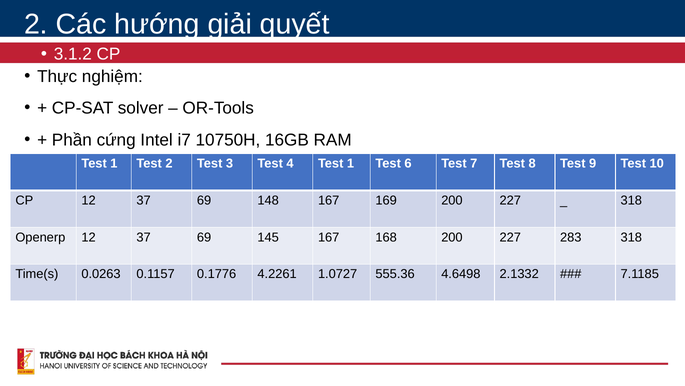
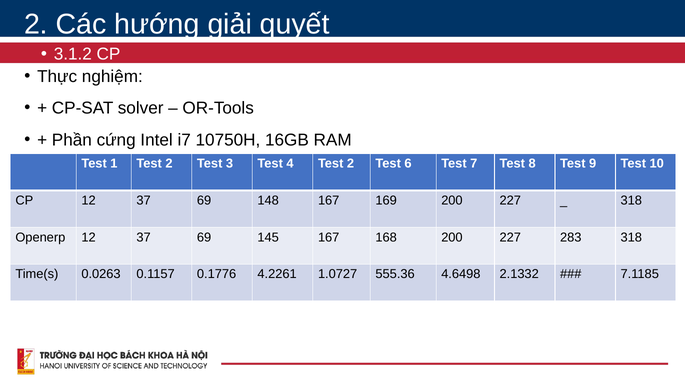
4 Test 1: 1 -> 2 (351, 163)
